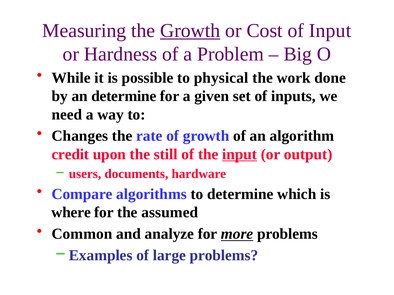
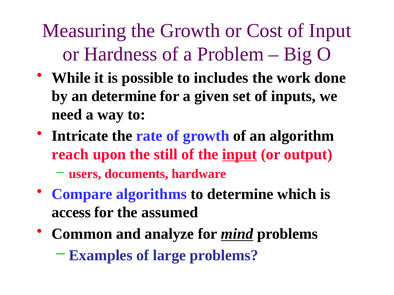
Growth underline: present -> none (190, 31)
physical: physical -> includes (221, 78)
Changes: Changes -> Intricate (80, 136)
credit: credit -> reach (70, 155)
where: where -> access (71, 213)
more: more -> mind (237, 234)
